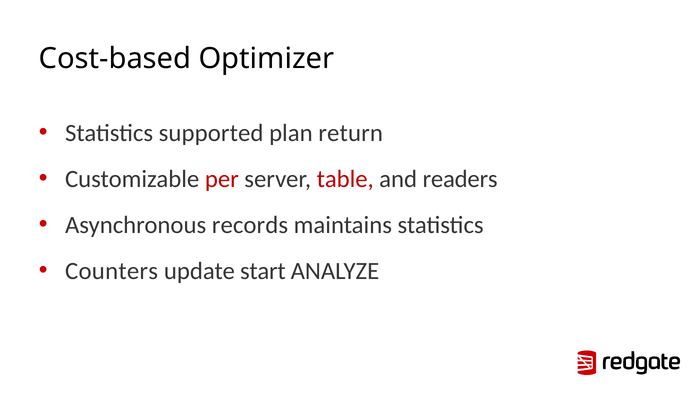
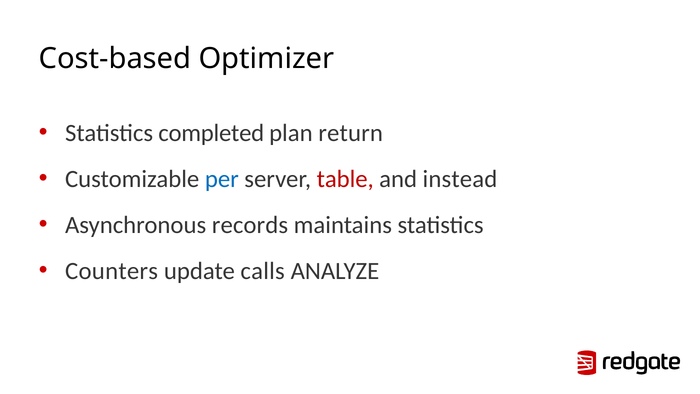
supported: supported -> completed (211, 133)
per colour: red -> blue (222, 179)
readers: readers -> instead (460, 179)
start: start -> calls (263, 271)
